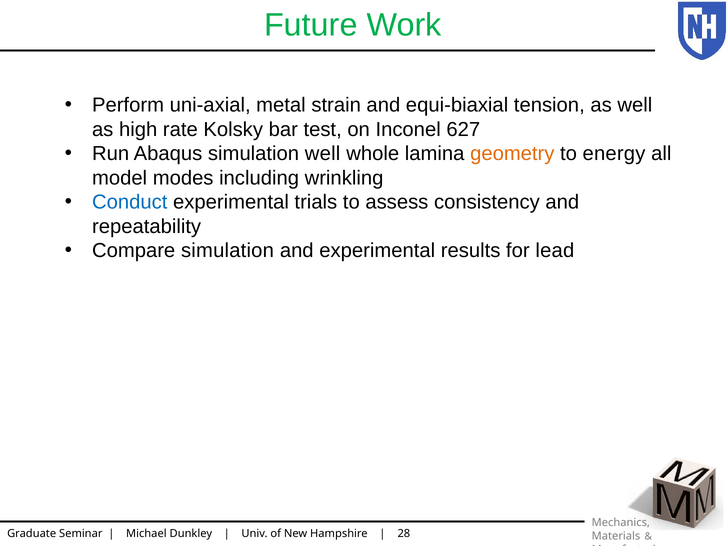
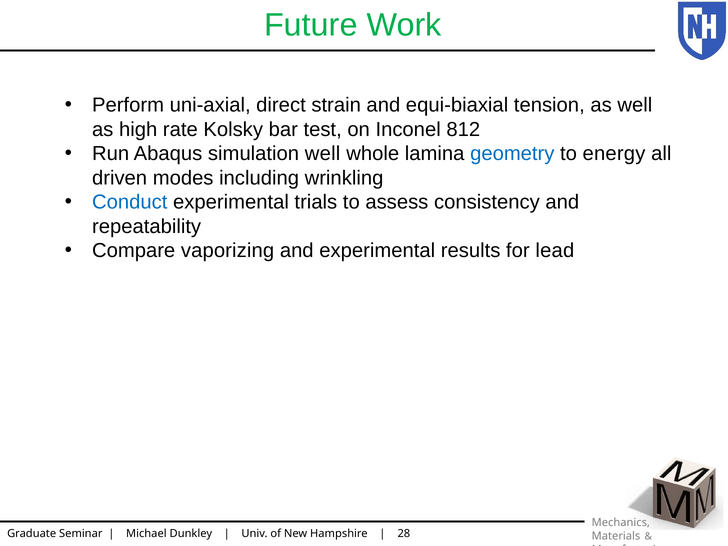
metal: metal -> direct (281, 105)
627: 627 -> 812 (463, 129)
geometry colour: orange -> blue (512, 154)
model: model -> driven (120, 178)
Compare simulation: simulation -> vaporizing (228, 251)
